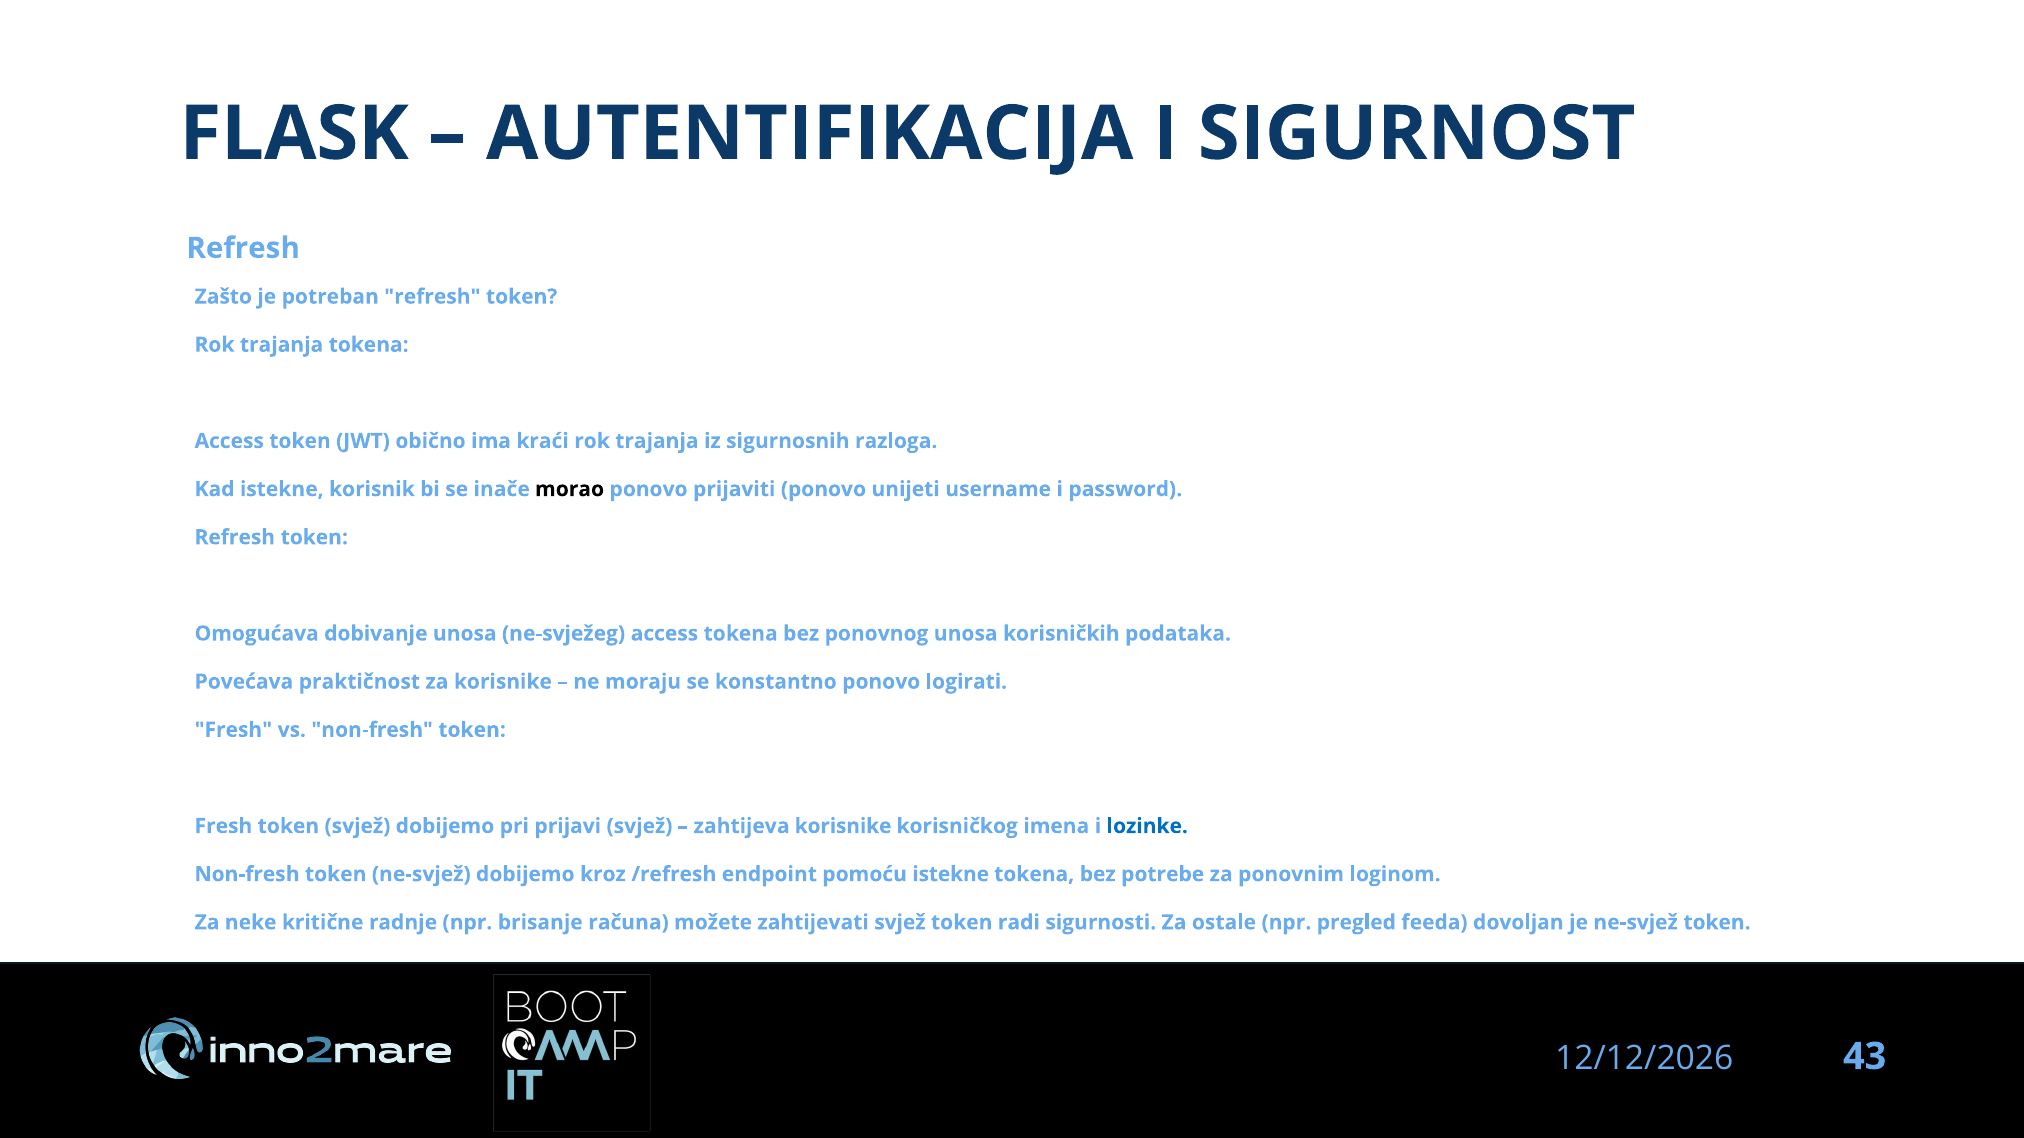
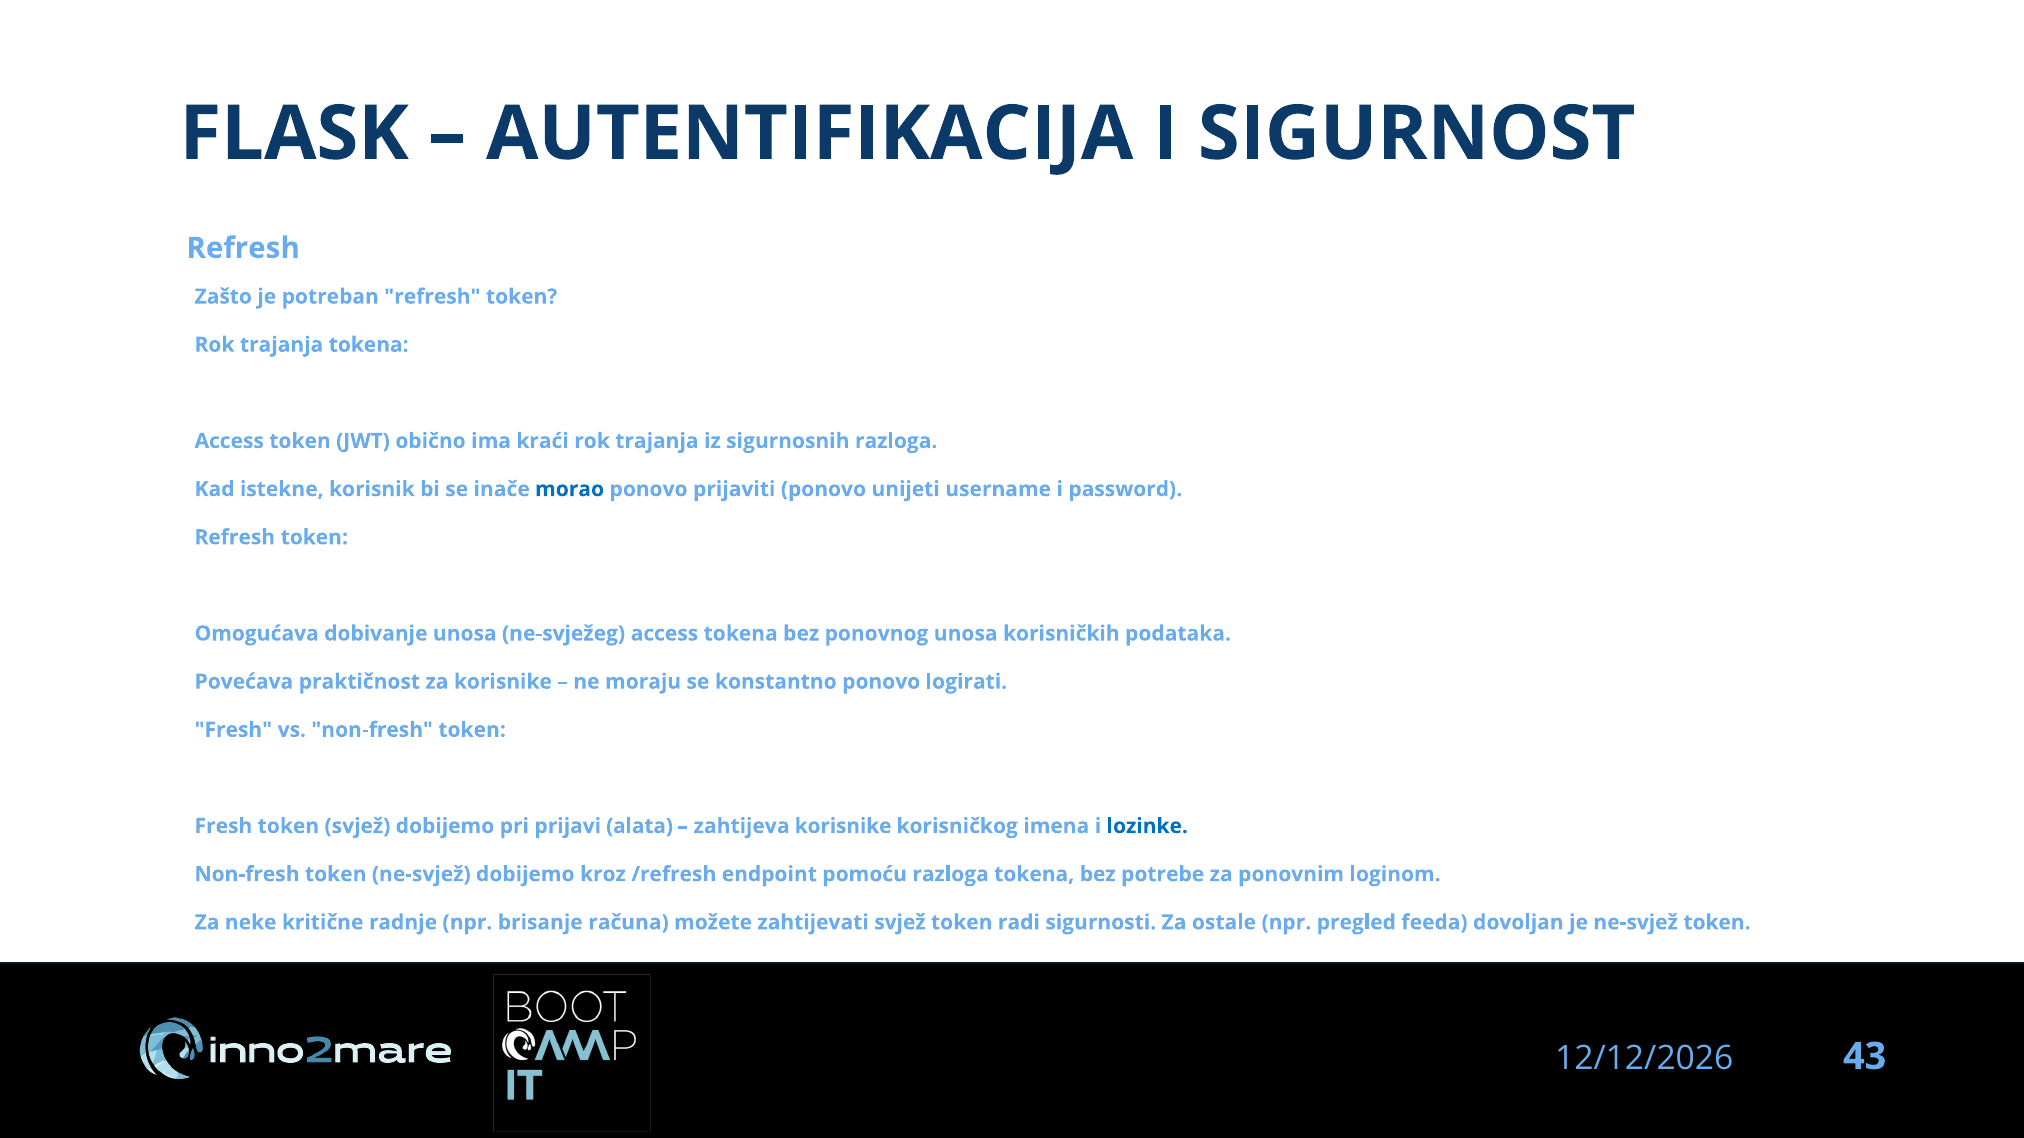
morao colour: black -> blue (570, 489)
prijavi svjež: svjež -> alata (640, 826)
pomoću istekne: istekne -> razloga (951, 875)
